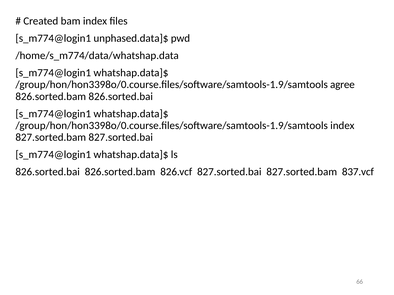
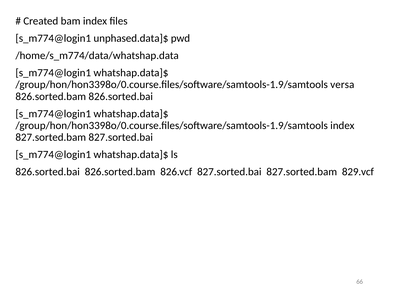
agree: agree -> versa (342, 85)
837.vcf: 837.vcf -> 829.vcf (358, 172)
